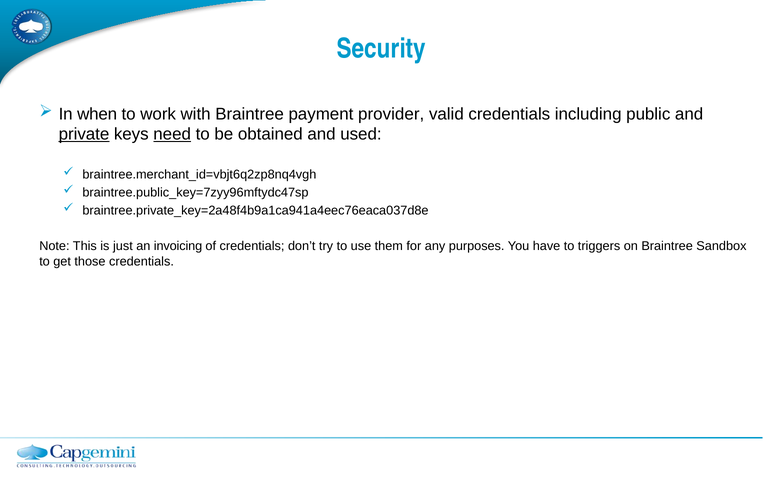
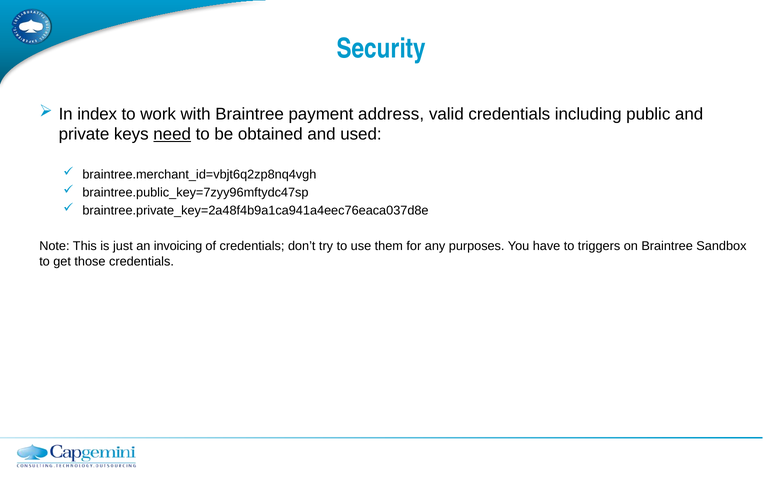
when: when -> index (97, 114)
provider: provider -> address (391, 114)
private underline: present -> none (84, 134)
